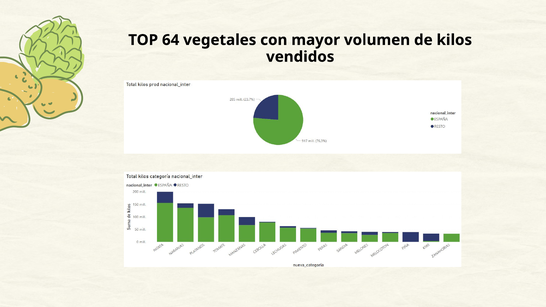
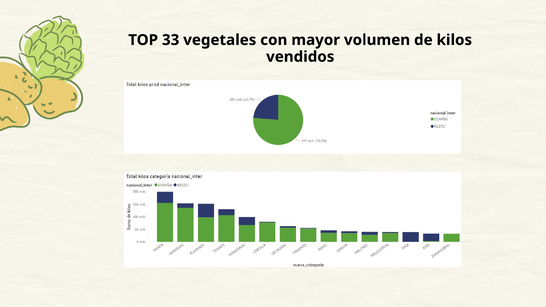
64: 64 -> 33 (171, 40)
